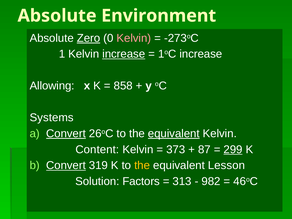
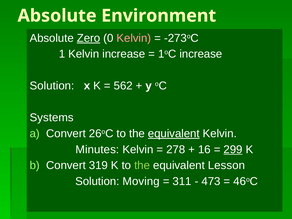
increase underline: present -> none (124, 54)
Allowing: Allowing -> Solution (52, 86)
858: 858 -> 562 (123, 86)
Convert underline: present -> none (66, 134)
Content: Content -> Minutes (97, 149)
373: 373 -> 278 (176, 149)
87: 87 -> 16 (204, 149)
Convert underline: present -> none (66, 165)
the colour: yellow -> light green (142, 165)
Factors: Factors -> Moving (141, 181)
313: 313 -> 311 (182, 181)
982: 982 -> 473 (211, 181)
